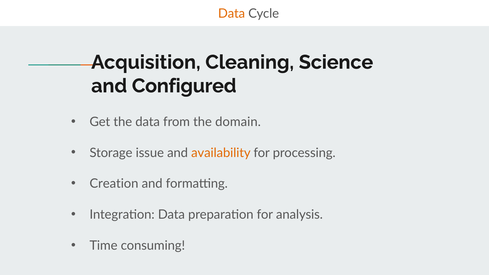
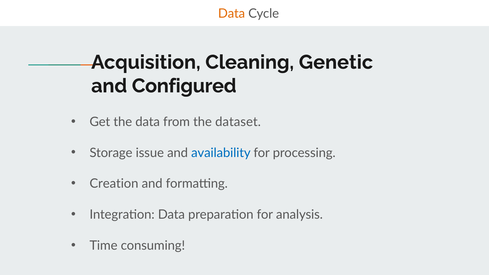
Science: Science -> Genetic (336, 62)
domain: domain -> dataset (238, 122)
availability colour: orange -> blue (221, 153)
